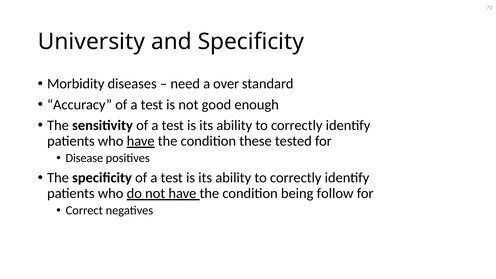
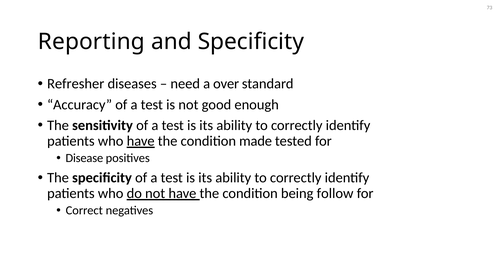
University: University -> Reporting (91, 42)
Morbidity: Morbidity -> Refresher (76, 84)
these: these -> made (256, 141)
